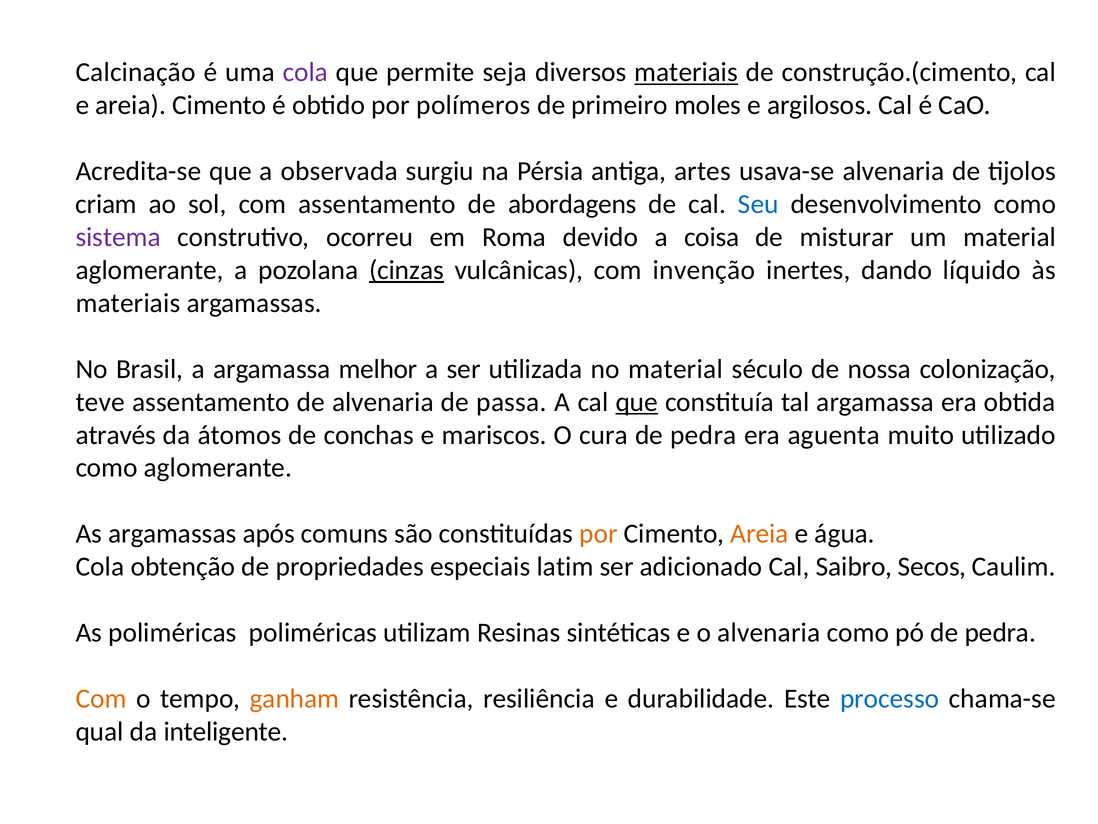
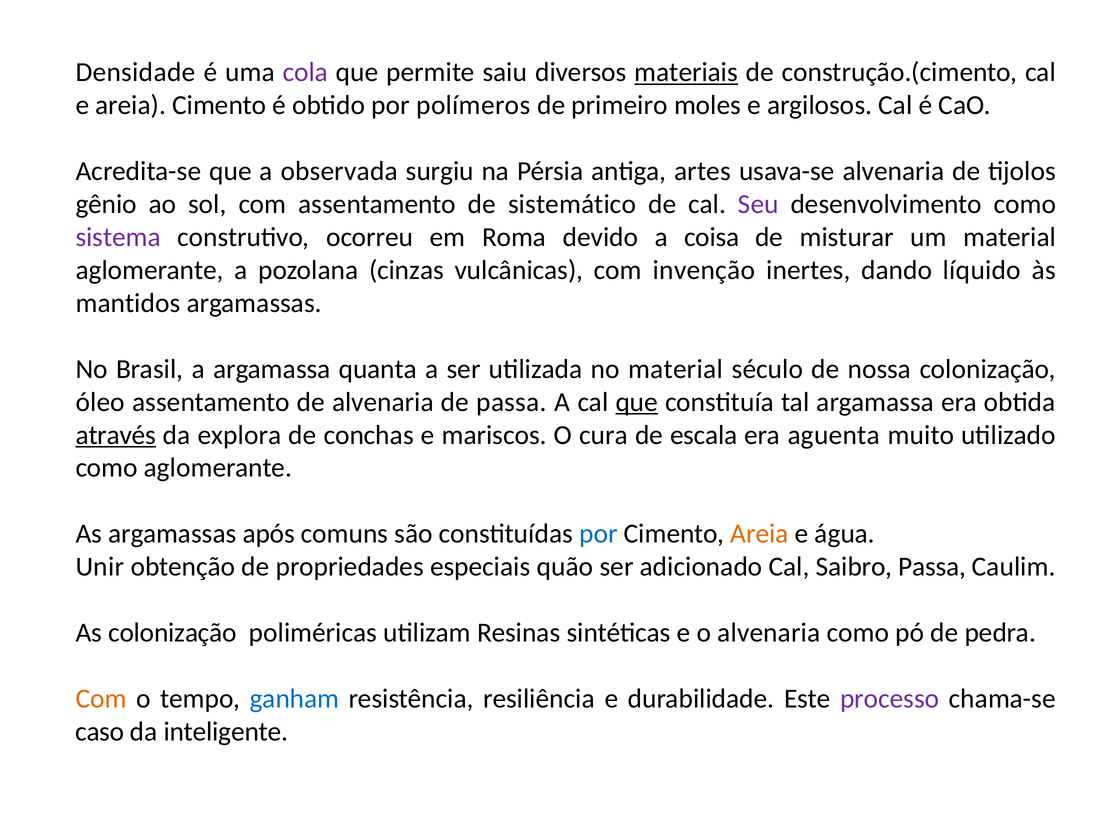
Calcinação: Calcinação -> Densidade (136, 72)
seja: seja -> saiu (505, 72)
criam: criam -> gênio (106, 204)
abordagens: abordagens -> sistemático (572, 204)
Seu colour: blue -> purple (758, 204)
cinzas underline: present -> none (406, 270)
materiais: materiais -> mantidos (128, 303)
melhor: melhor -> quanta (378, 369)
teve: teve -> óleo (100, 402)
através underline: none -> present (116, 435)
átomos: átomos -> explora (239, 435)
pedra: pedra -> escala (704, 435)
por colour: orange -> blue (598, 533)
Cola: Cola -> Unir (100, 566)
latim: latim -> quão (565, 566)
Saibro Secos: Secos -> Passa (932, 566)
As poliméricas: poliméricas -> colonização (173, 632)
ganham colour: orange -> blue (294, 698)
processo colour: blue -> purple (890, 698)
qual: qual -> caso (100, 731)
